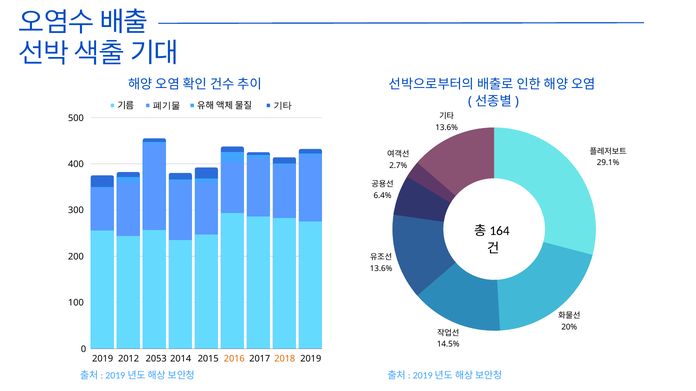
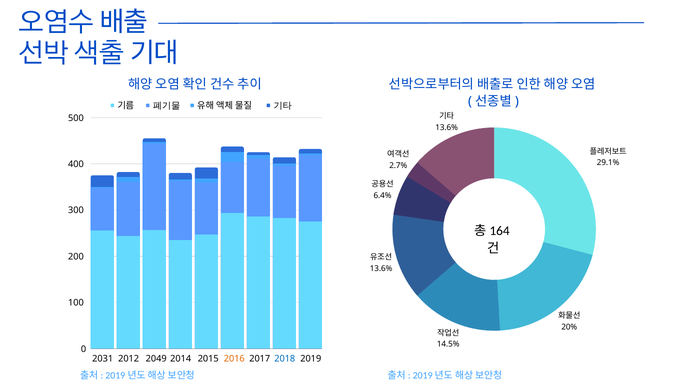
2019: 2019 -> 2031 (103, 359)
2053: 2053 -> 2049 (156, 359)
2018 colour: orange -> blue (285, 359)
